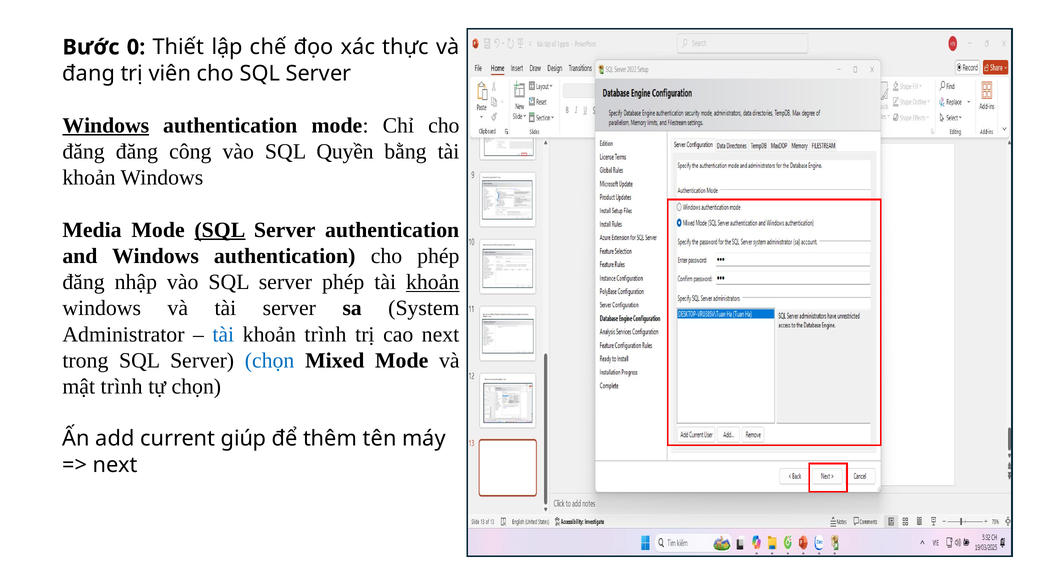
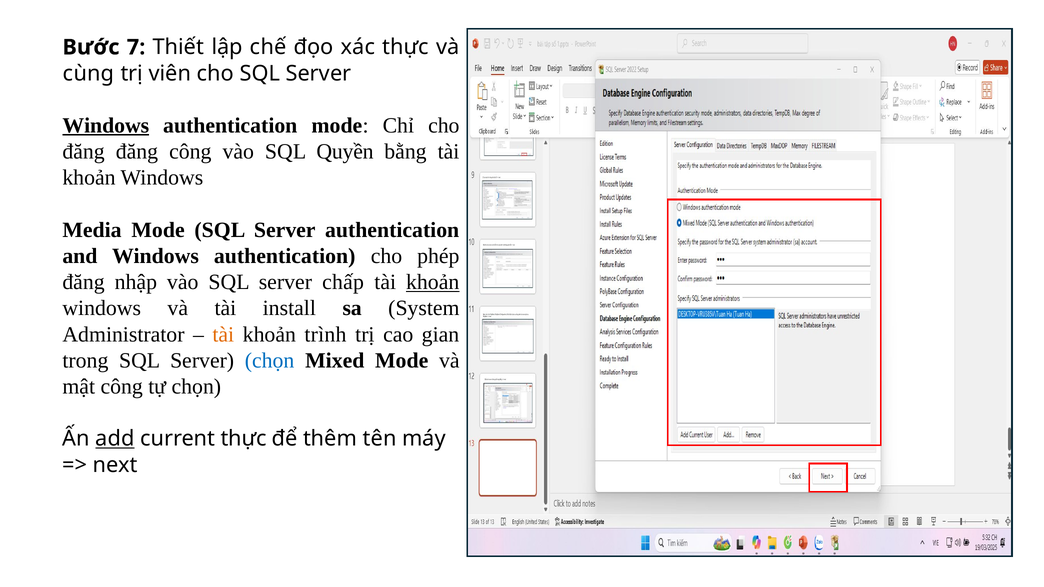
0: 0 -> 7 (136, 47)
đang: đang -> cùng (89, 73)
SQL underline: present -> none (220, 230)
server phép: phép -> chấp (343, 282)
tài server: server -> install (289, 308)
tài colour: blue -> orange (223, 334)
cao next: next -> gian (440, 334)
mật trình: trình -> công (122, 387)
add underline: none -> present (115, 439)
current giúp: giúp -> thực (244, 439)
